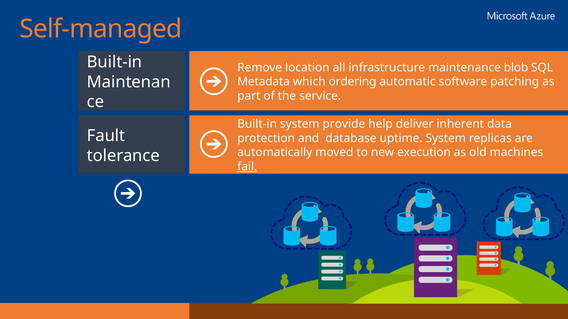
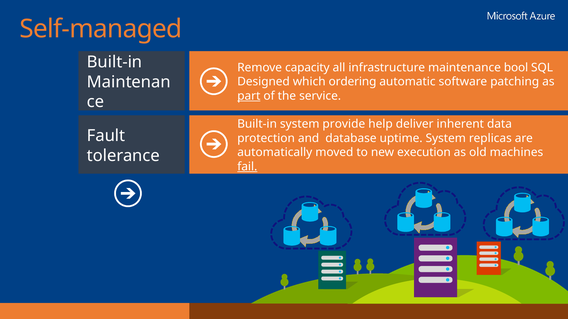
location: location -> capacity (307, 68)
blob: blob -> bool (516, 68)
Metadata: Metadata -> Designed (264, 82)
part underline: none -> present (249, 96)
